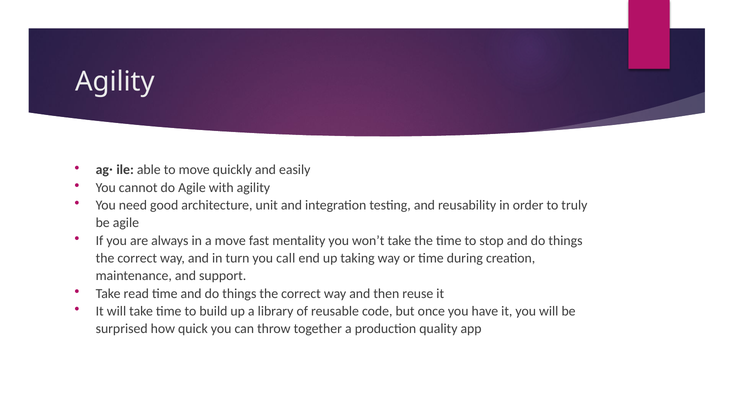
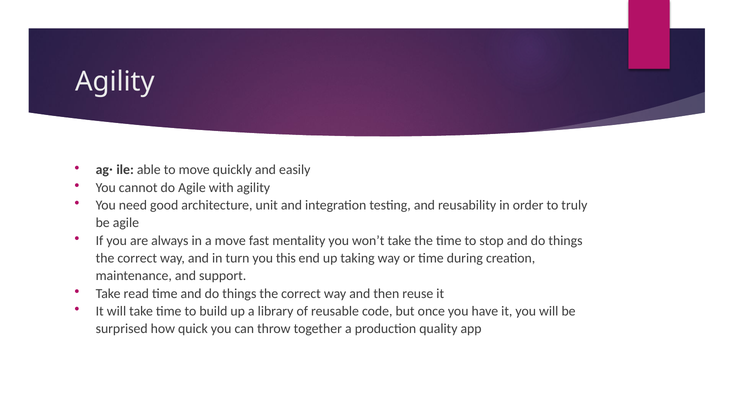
call: call -> this (286, 258)
